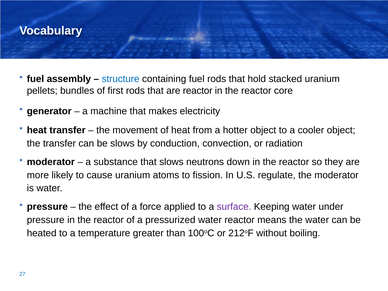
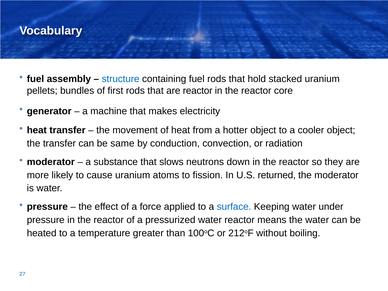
be slows: slows -> same (122, 143)
regulate: regulate -> returned (277, 175)
surface colour: purple -> blue (234, 207)
